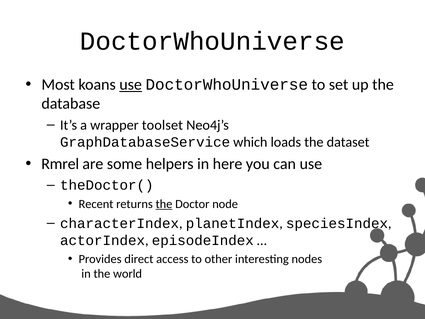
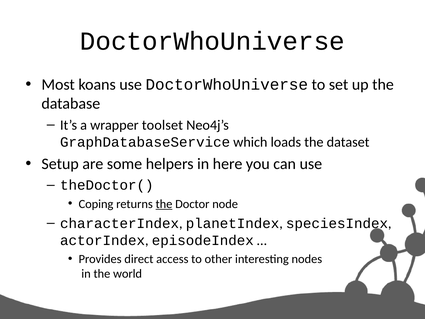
use underline: present -> none (131, 85)
Rmrel: Rmrel -> Setup (60, 164)
Recent: Recent -> Coping (96, 204)
